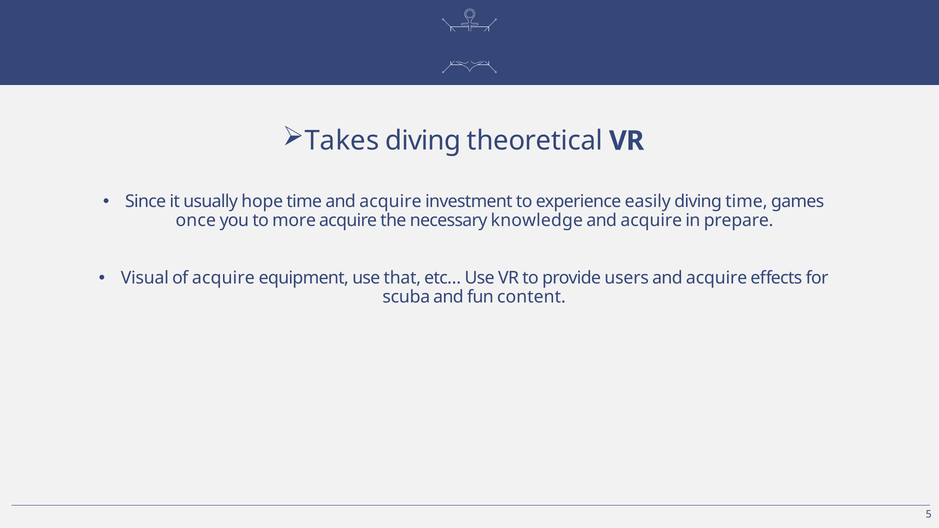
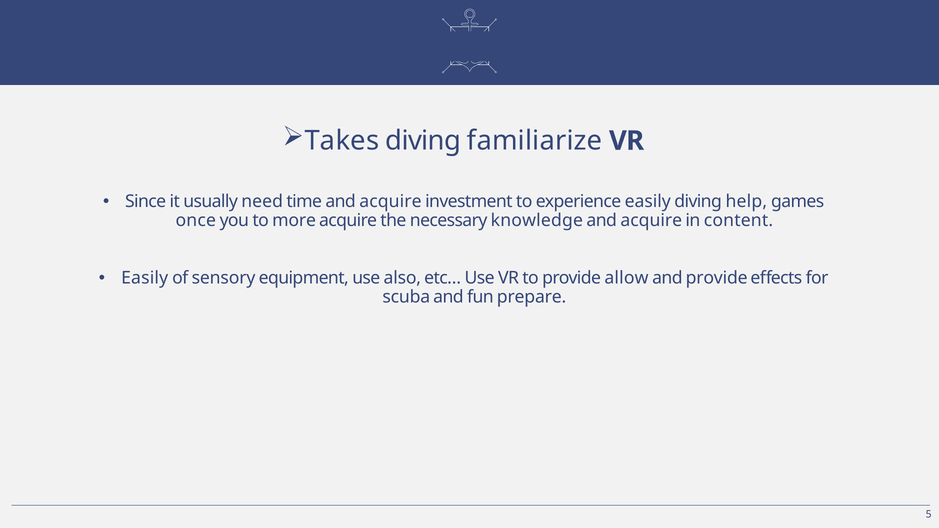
theoretical: theoretical -> familiarize (535, 141)
hope: hope -> need (262, 202)
diving time: time -> help (746, 202)
prepare: prepare -> content (738, 221)
Visual: Visual -> Easily (145, 278)
of acquire: acquire -> sensory (224, 278)
that: that -> also (402, 278)
users: users -> allow (627, 278)
acquire: acquire -> provide (717, 278)
content: content -> prepare (532, 297)
